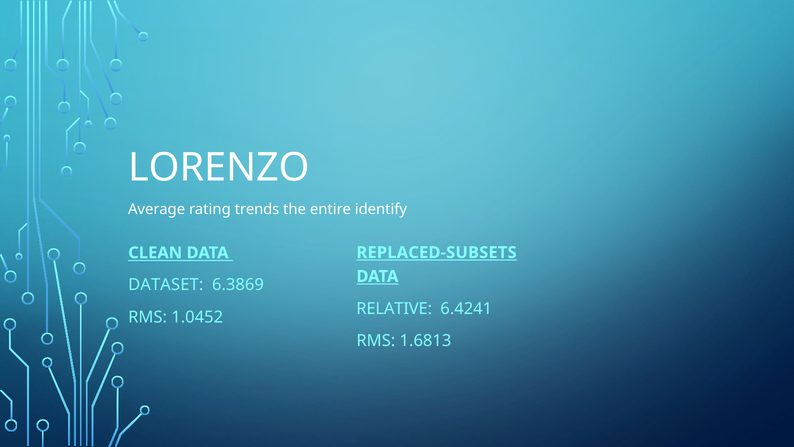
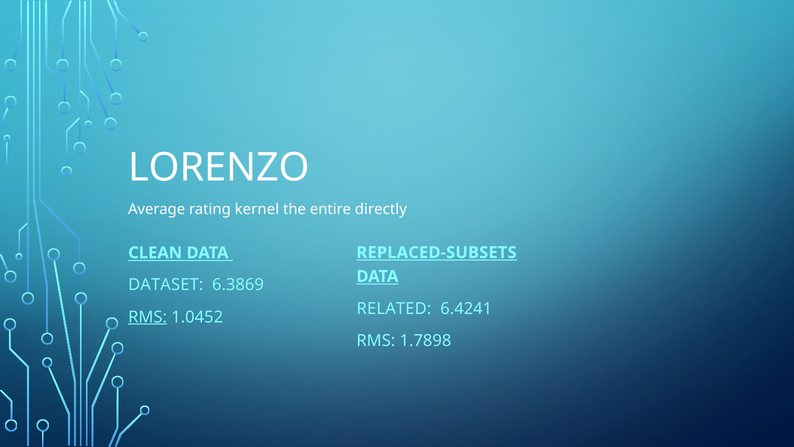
trends: trends -> kernel (257, 209)
identify: identify -> directly (381, 209)
RELATIVE: RELATIVE -> RELATED (394, 308)
RMS underline: none -> present (148, 317)
1.6813: 1.6813 -> 1.7898 (425, 340)
